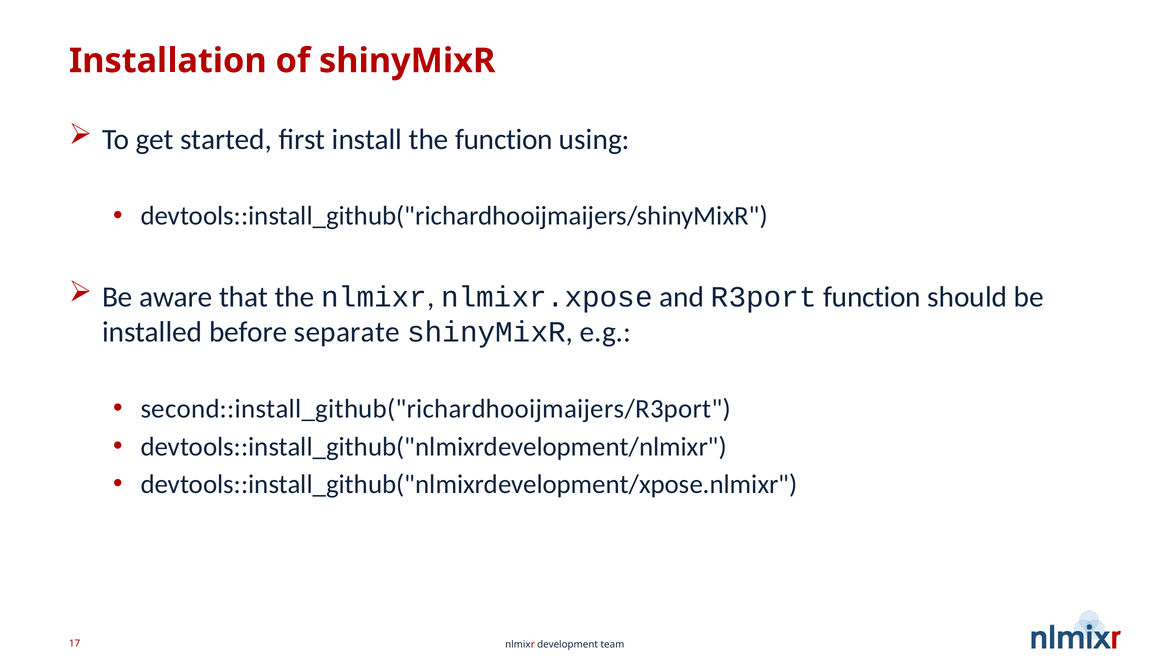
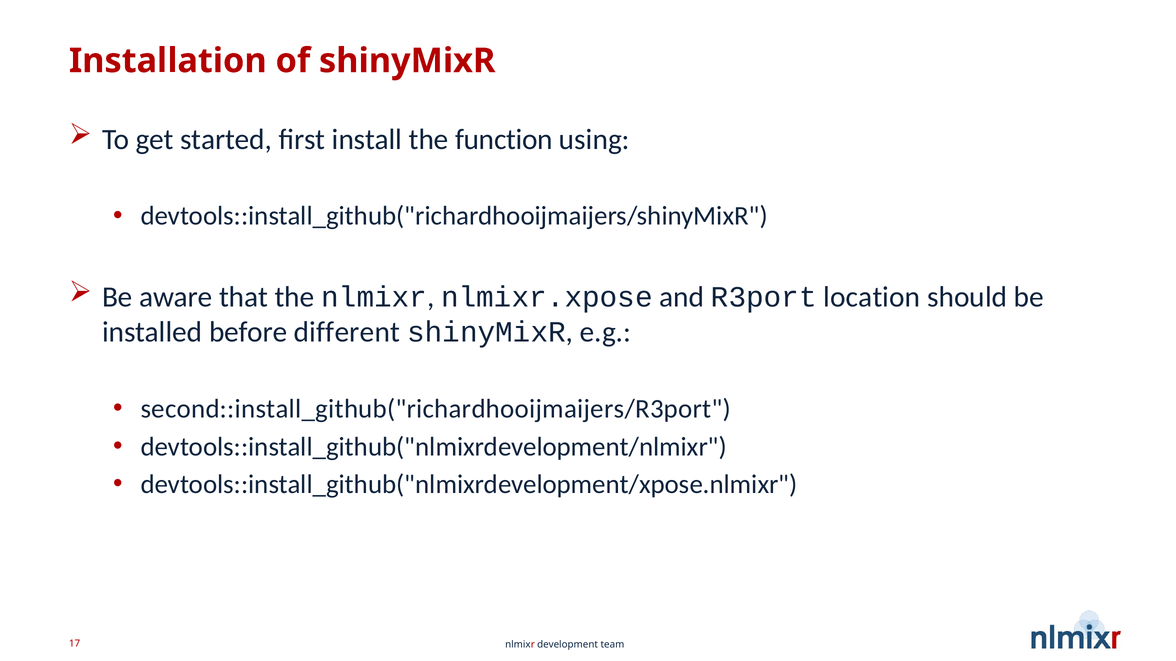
R3port function: function -> location (872, 297)
separate: separate -> different (347, 333)
